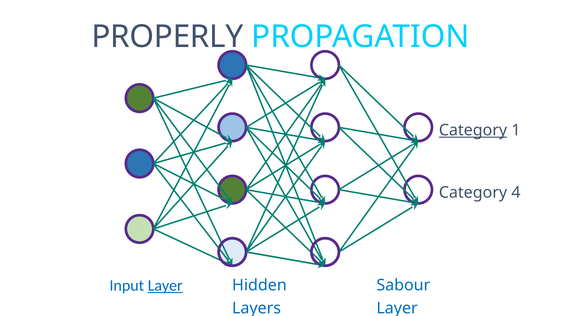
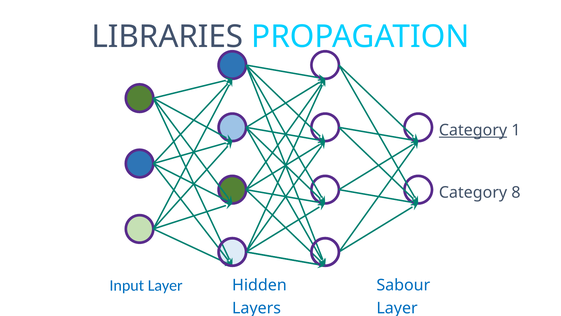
PROPERLY: PROPERLY -> LIBRARIES (167, 37)
4: 4 -> 8 (516, 192)
Layer underline: present -> none (165, 285)
